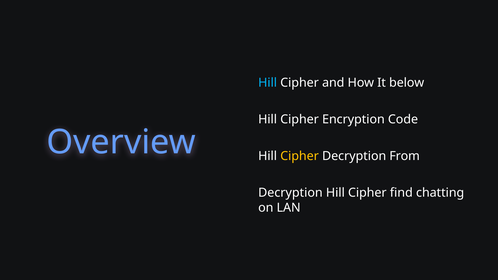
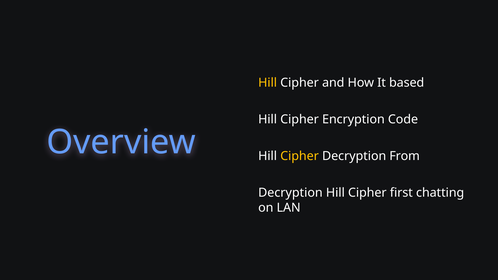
Hill colour: light blue -> yellow (268, 83)
below: below -> based (407, 83)
find: find -> first (401, 193)
